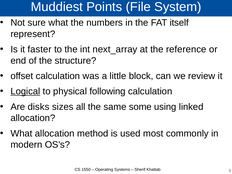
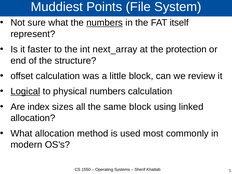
numbers underline: none -> present (105, 23)
reference: reference -> protection (186, 49)
physical following: following -> numbers (108, 91)
disks: disks -> index (39, 107)
same some: some -> block (140, 107)
